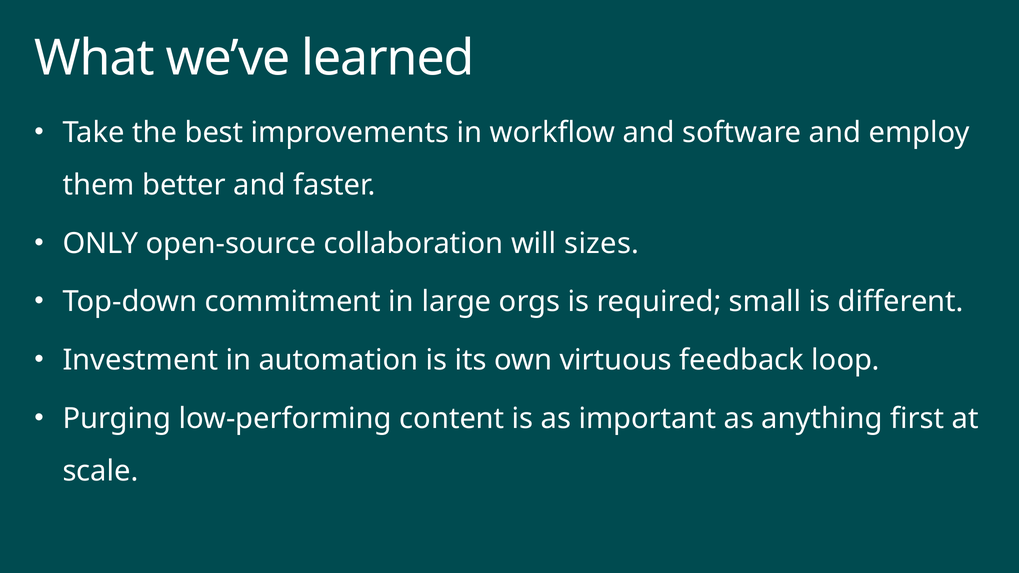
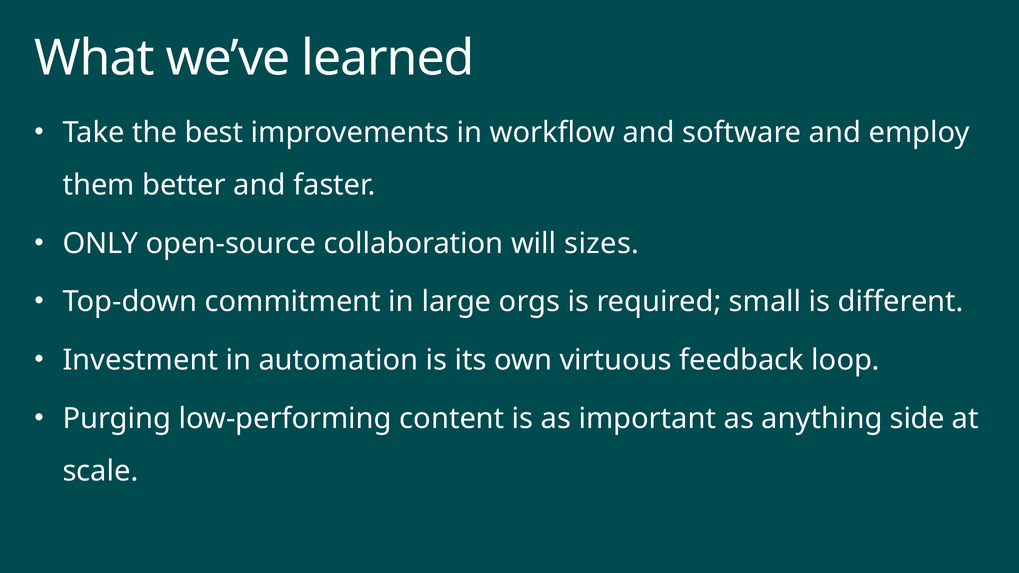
first: first -> side (917, 419)
